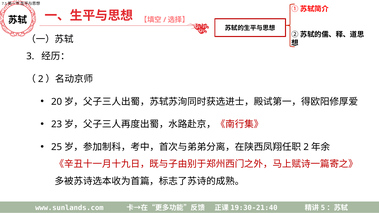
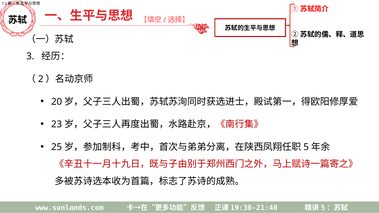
2: 2 -> 5 (306, 147)
